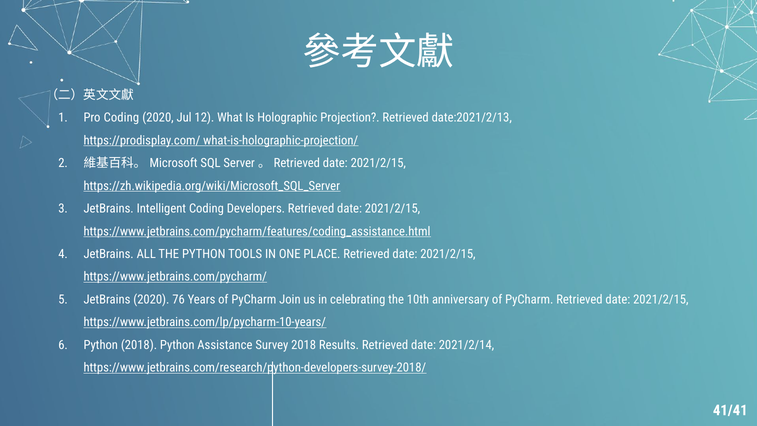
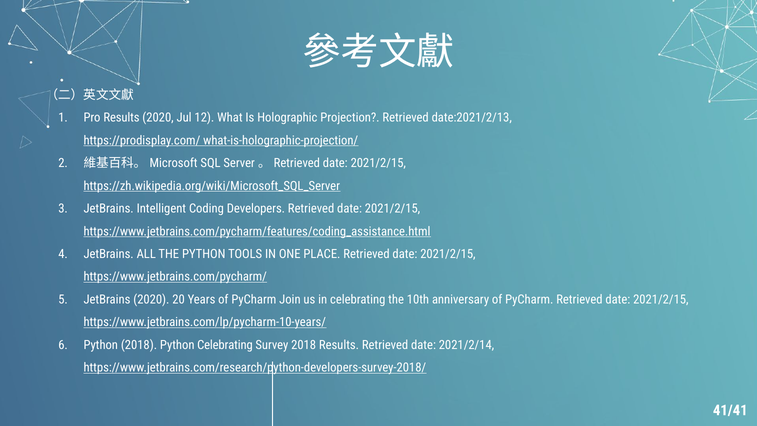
Pro Coding: Coding -> Results (122, 118)
76: 76 -> 20 (179, 299)
Python Assistance: Assistance -> Celebrating (225, 345)
